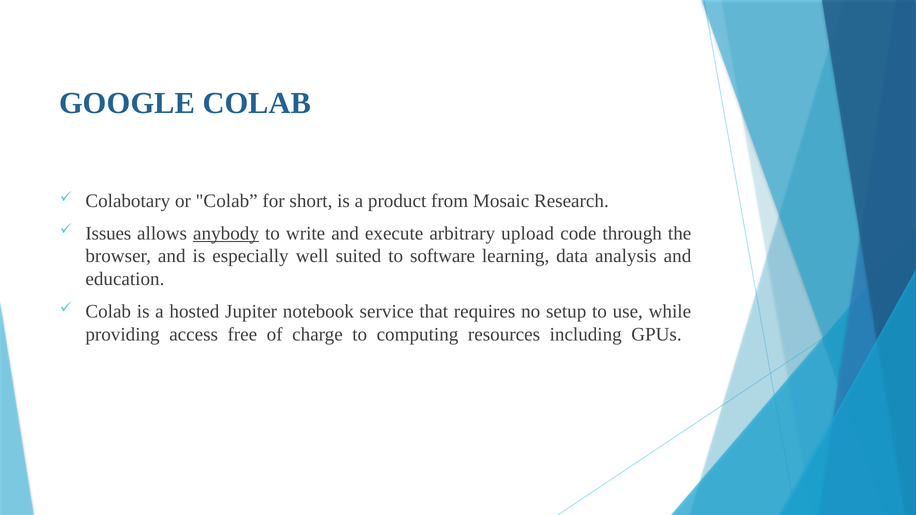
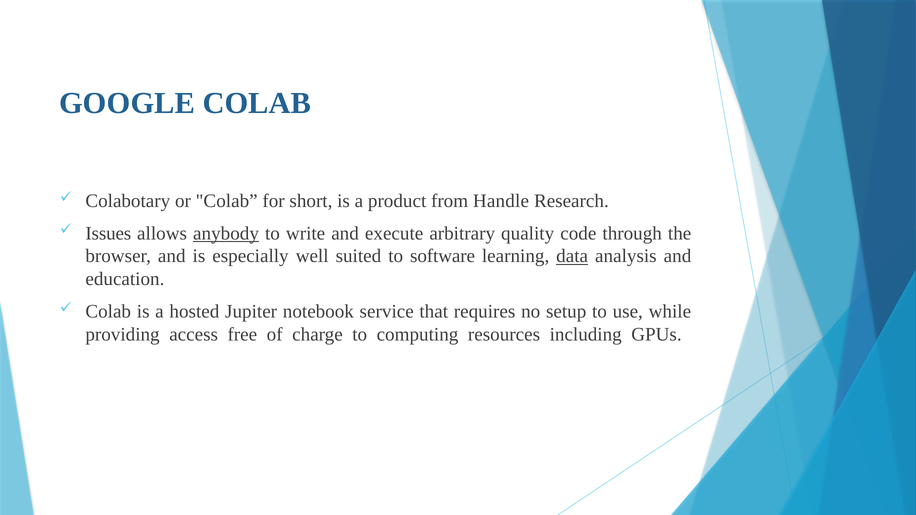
Mosaic: Mosaic -> Handle (501, 201)
upload: upload -> quality (528, 233)
data underline: none -> present (572, 256)
